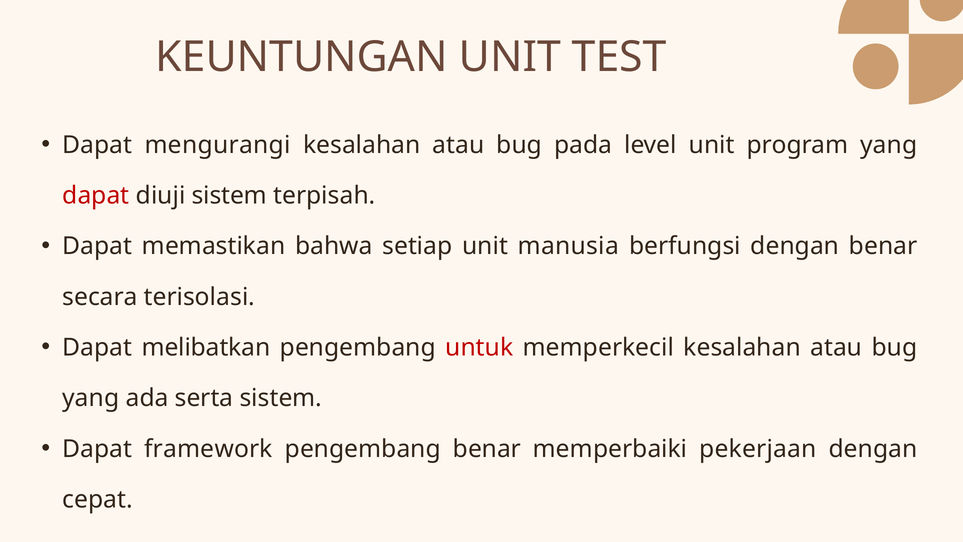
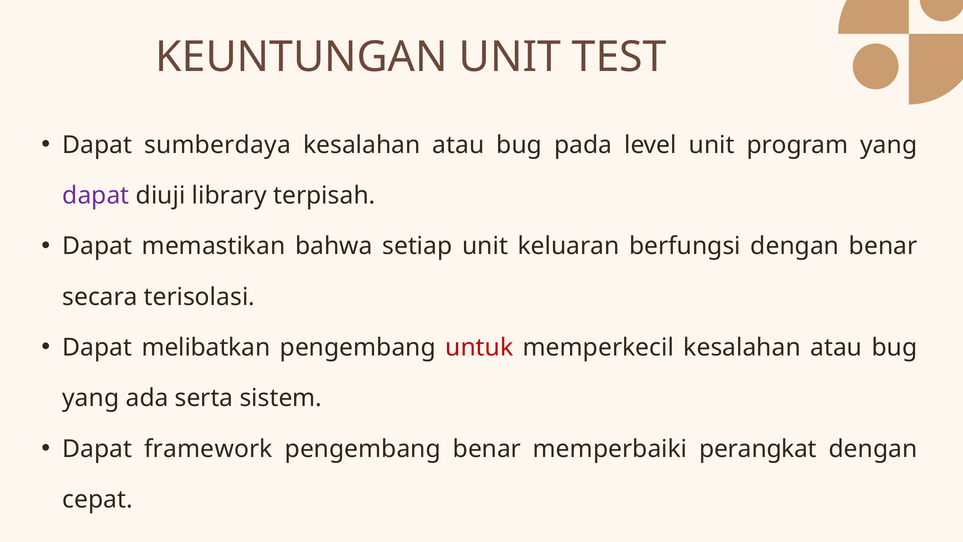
mengurangi: mengurangi -> sumberdaya (218, 145)
dapat colour: red -> purple (96, 196)
diuji sistem: sistem -> library (229, 196)
manusia: manusia -> keluaran (569, 246)
pekerjaan: pekerjaan -> perangkat (758, 449)
